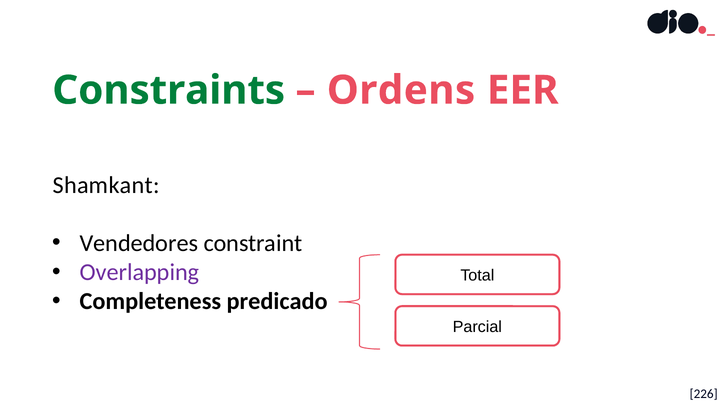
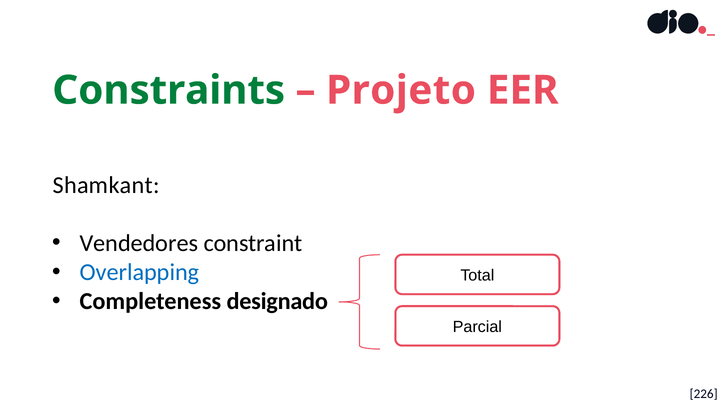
Ordens: Ordens -> Projeto (401, 90)
Overlapping colour: purple -> blue (139, 273)
predicado: predicado -> designado (277, 302)
